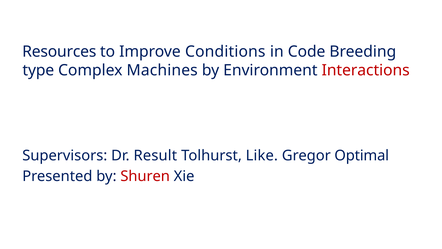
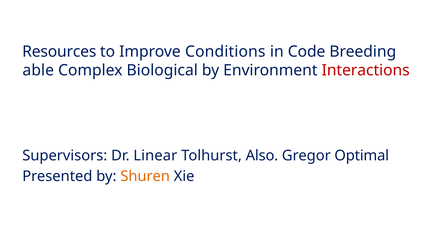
type: type -> able (38, 70)
Machines: Machines -> Biological (162, 70)
Result: Result -> Linear (155, 155)
Like: Like -> Also (262, 155)
Shuren colour: red -> orange (145, 176)
